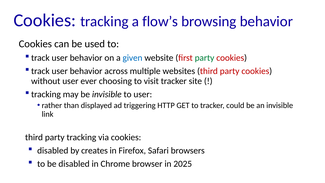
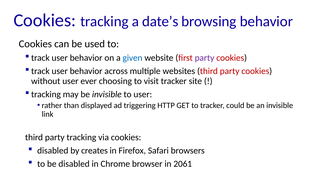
flow’s: flow’s -> date’s (160, 22)
party colour: green -> purple (205, 58)
2025: 2025 -> 2061 (183, 164)
